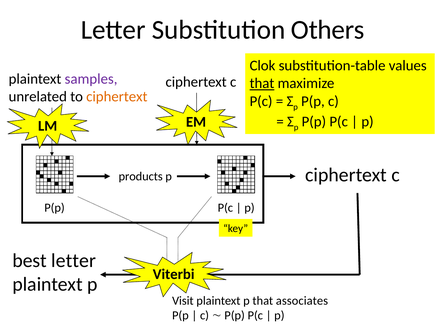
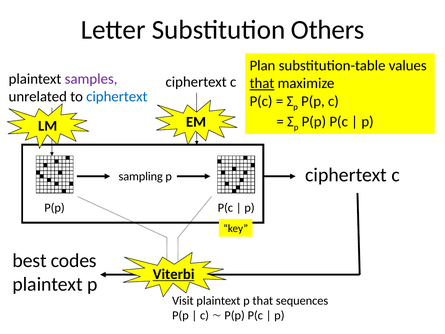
Clok: Clok -> Plan (262, 65)
ciphertext colour: orange -> blue (117, 97)
products: products -> sampling (141, 176)
best letter: letter -> codes (74, 260)
Viterbi underline: none -> present (174, 274)
associates: associates -> sequences (302, 300)
